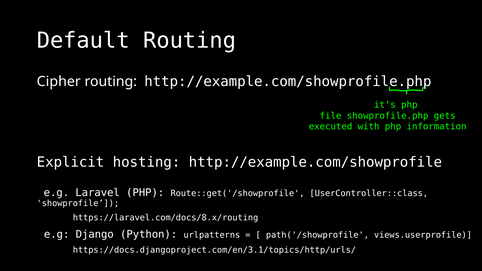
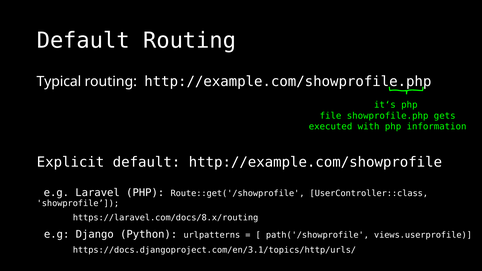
Cipher: Cipher -> Typical (59, 81)
Explicit hosting: hosting -> default (147, 162)
